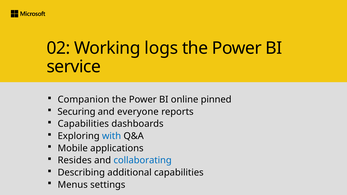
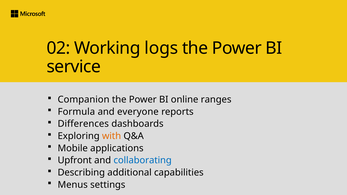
pinned: pinned -> ranges (216, 100)
Securing: Securing -> Formula (76, 112)
Capabilities: Capabilities -> Differences (83, 124)
with colour: blue -> orange (112, 136)
Resides: Resides -> Upfront (75, 160)
